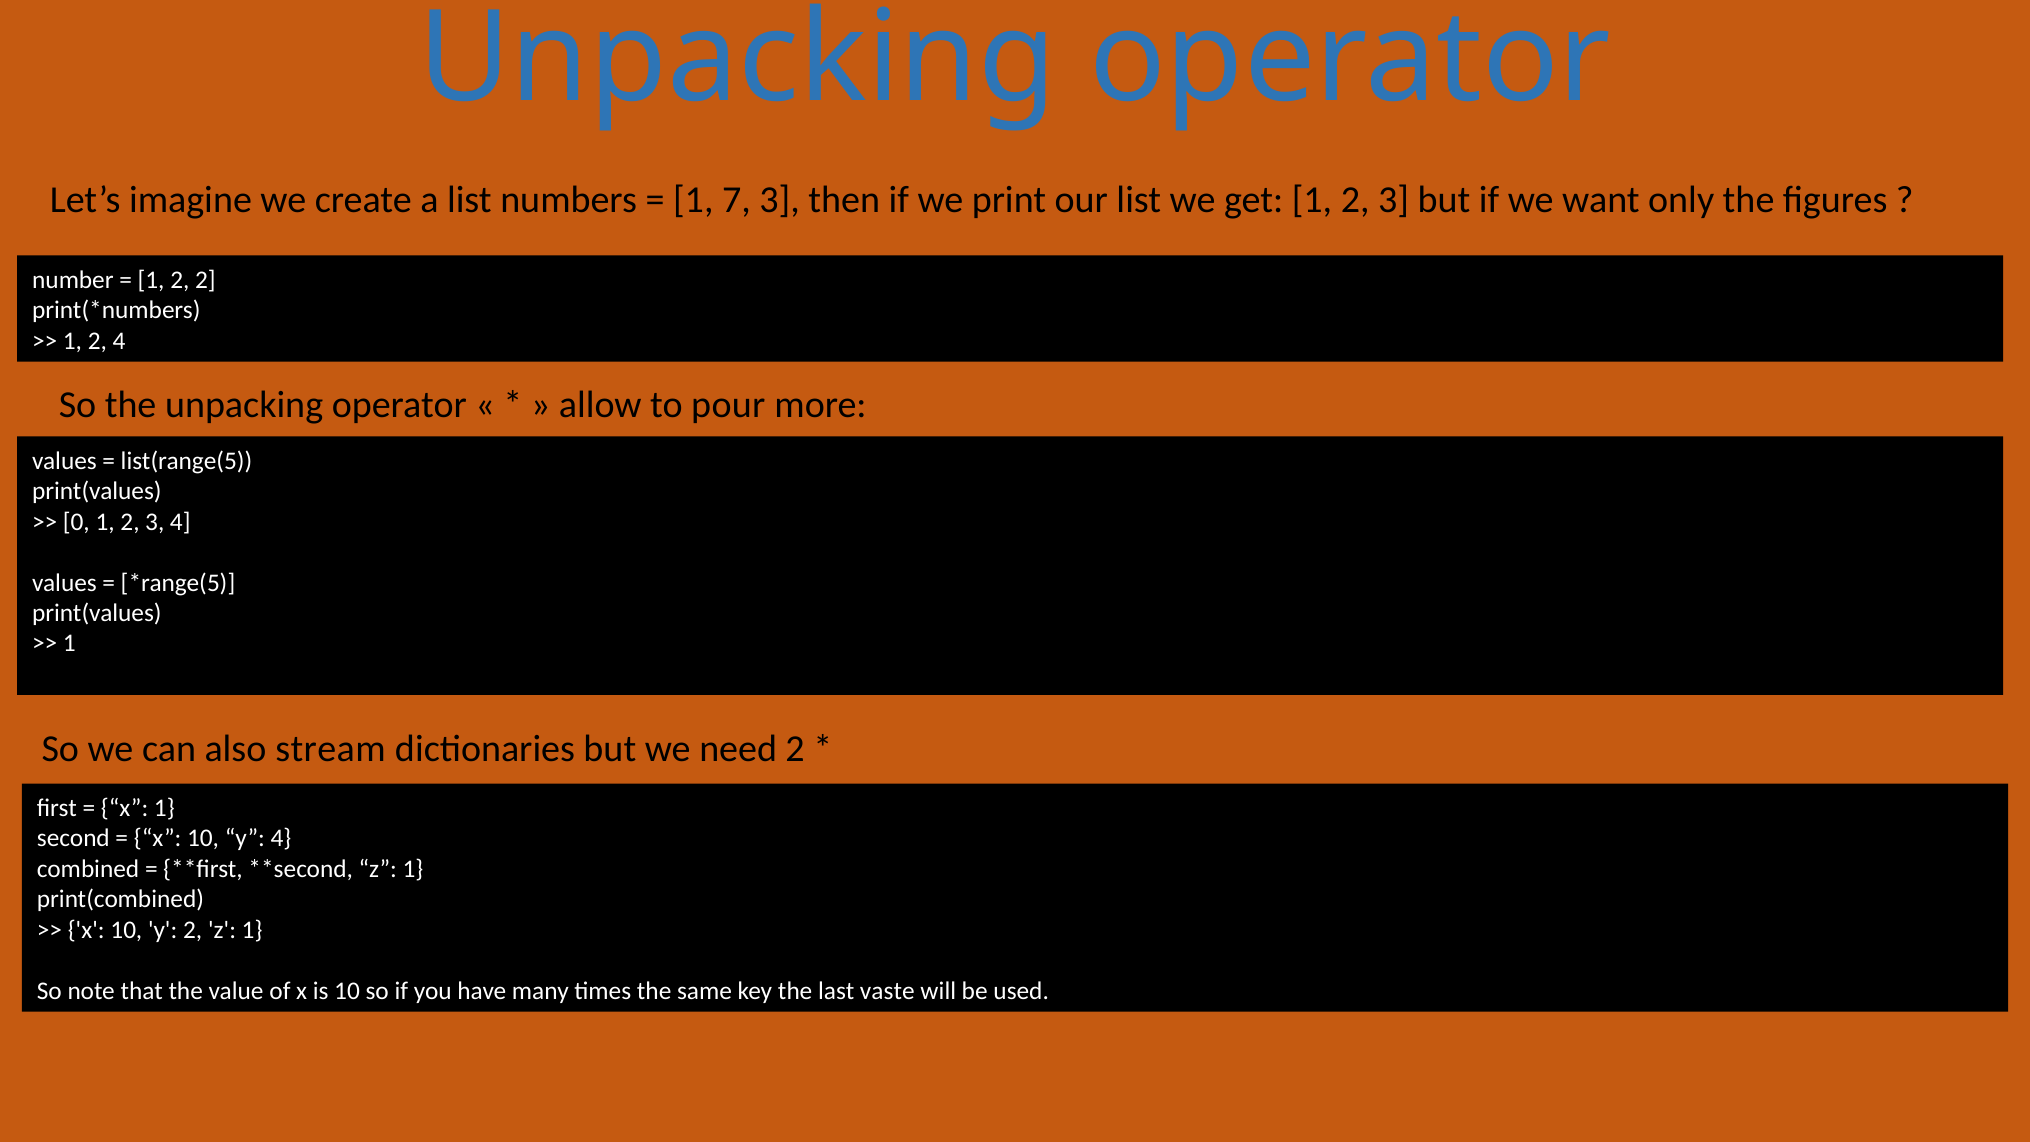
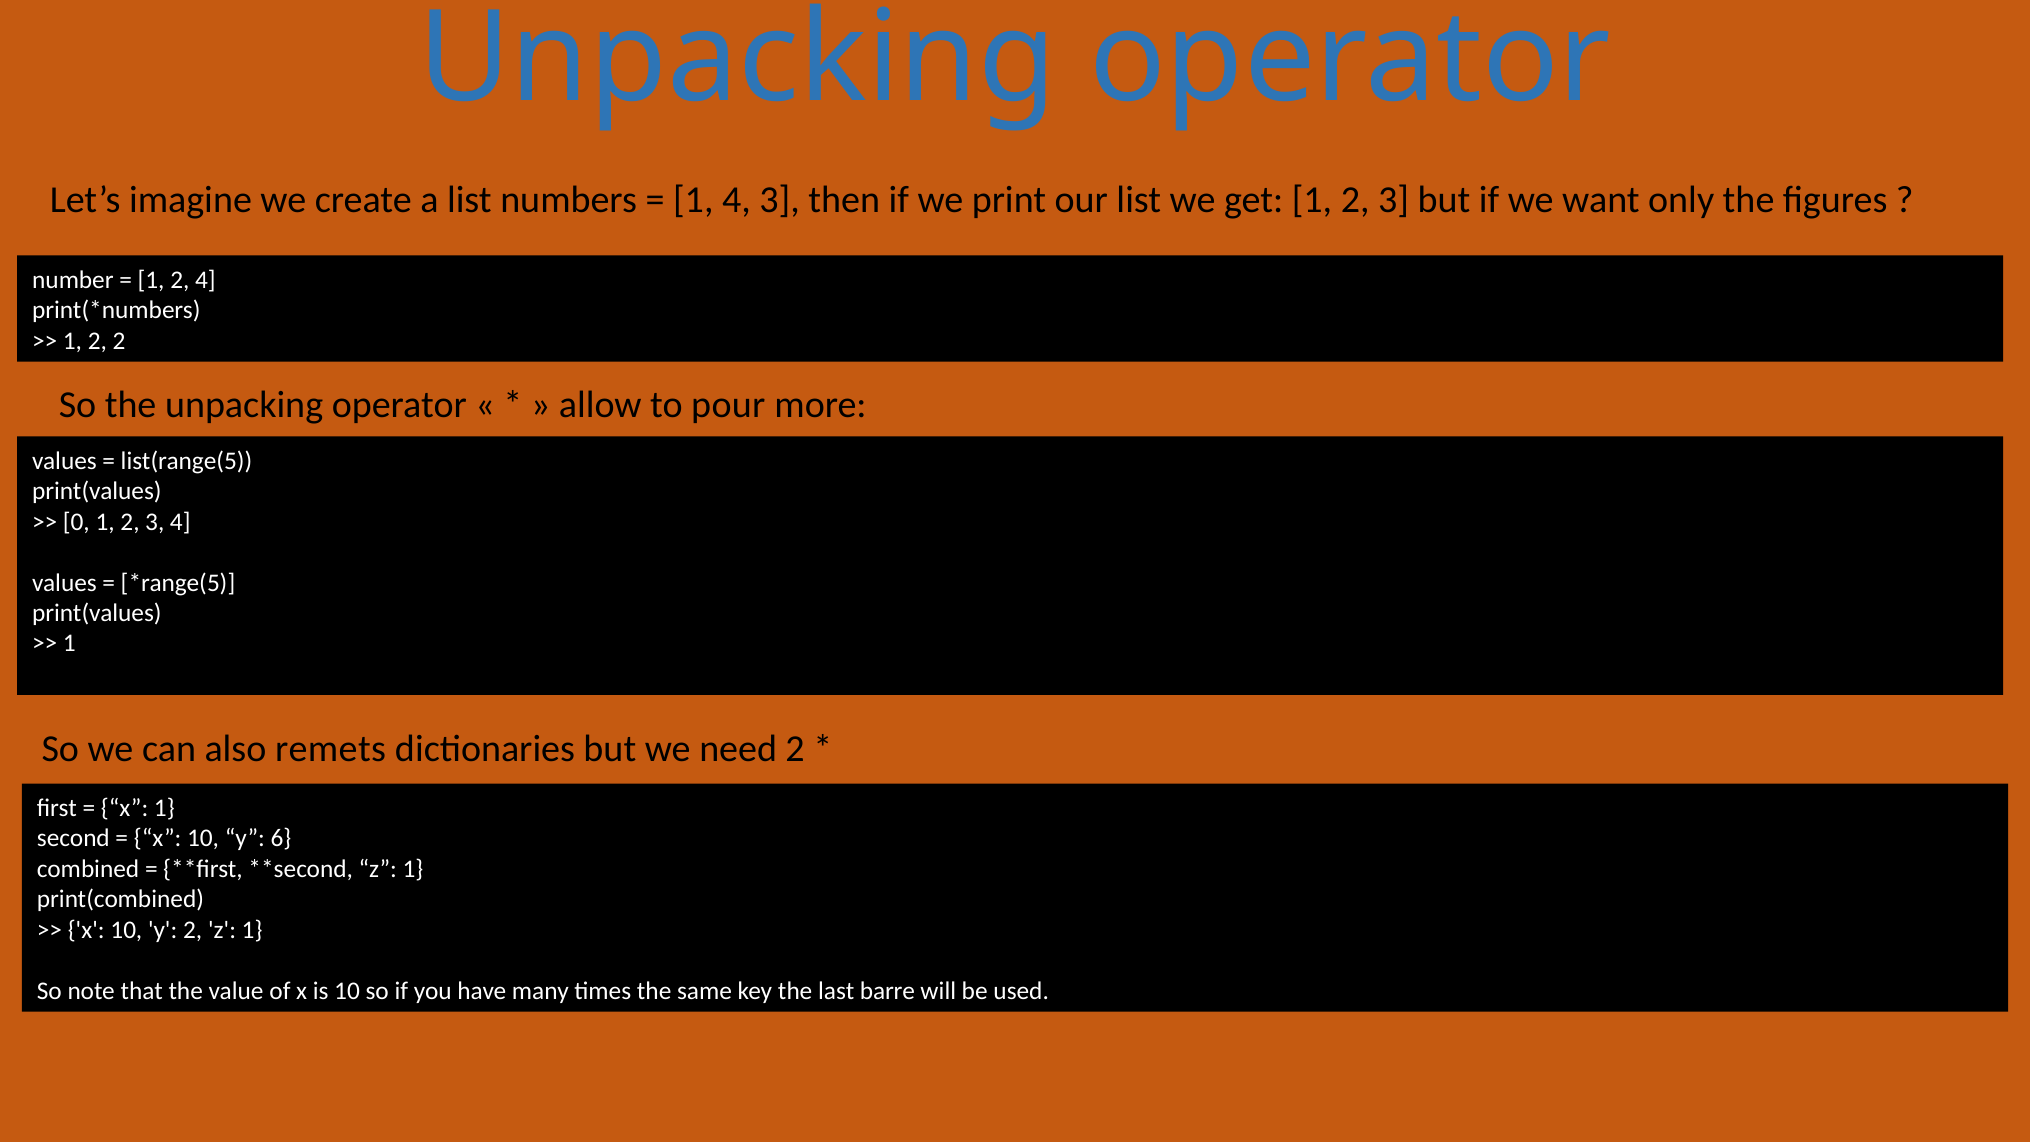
1 7: 7 -> 4 (737, 200)
2 2: 2 -> 4 (205, 280)
2 4: 4 -> 2 (119, 341)
stream: stream -> remets (331, 749)
y 4: 4 -> 6 (281, 838)
vaste: vaste -> barre (887, 991)
